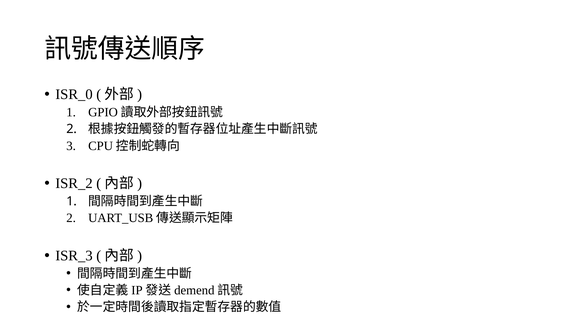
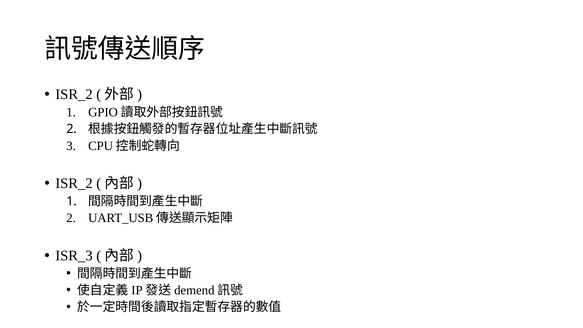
ISR_0: ISR_0 -> ISR_2 (74, 94)
